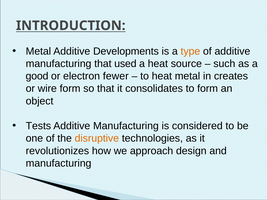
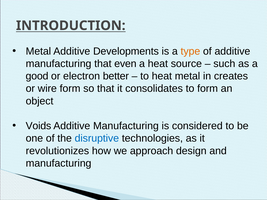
used: used -> even (125, 64)
fewer: fewer -> better (116, 76)
Tests: Tests -> Voids (38, 126)
disruptive colour: orange -> blue (97, 139)
